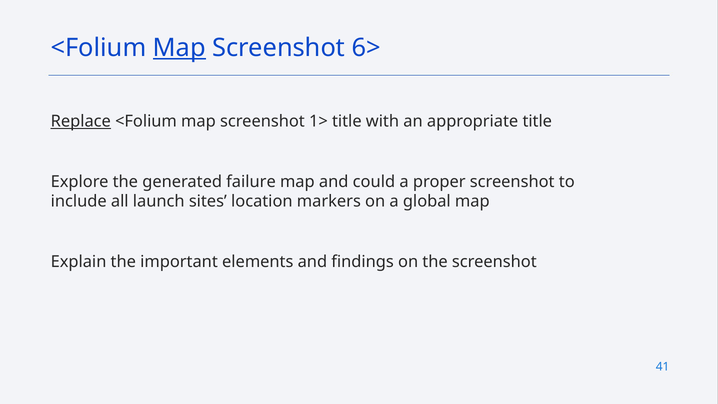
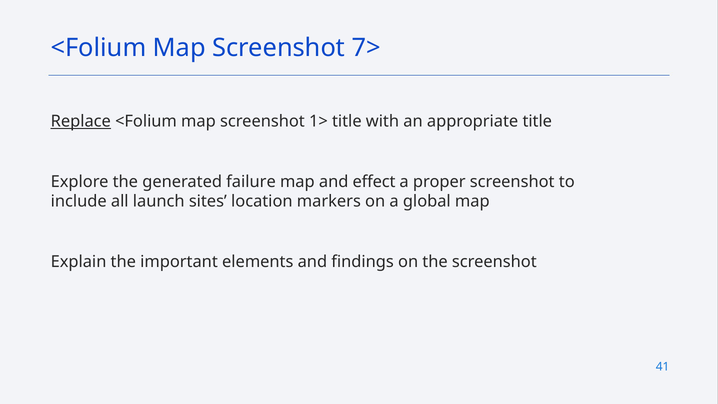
Map underline: present -> none (179, 48)
6>: 6> -> 7> (366, 48)
could: could -> effect (374, 182)
